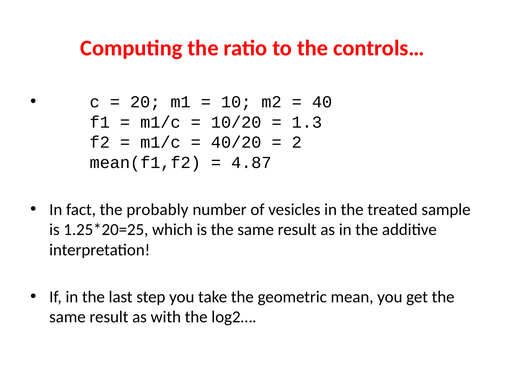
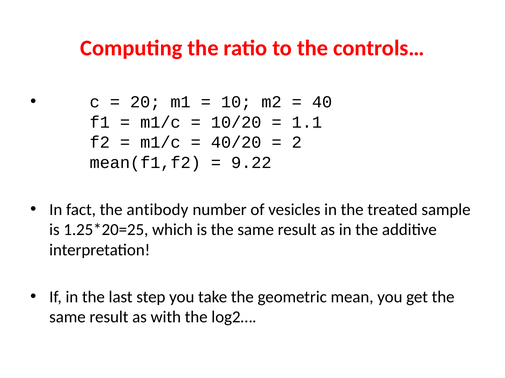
1.3: 1.3 -> 1.1 (307, 122)
4.87: 4.87 -> 9.22 (251, 163)
probably: probably -> antibody (157, 210)
